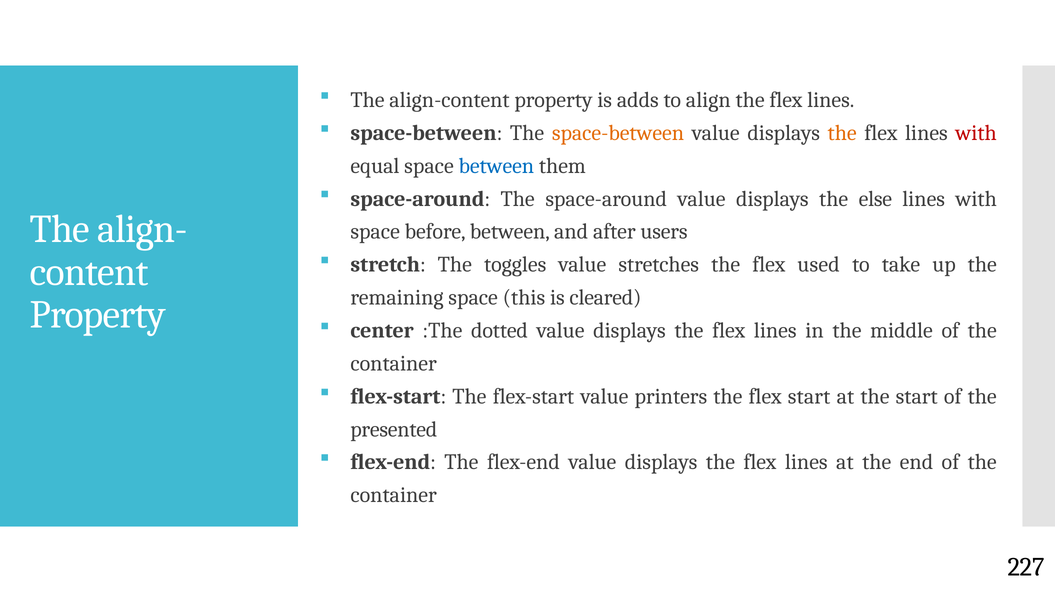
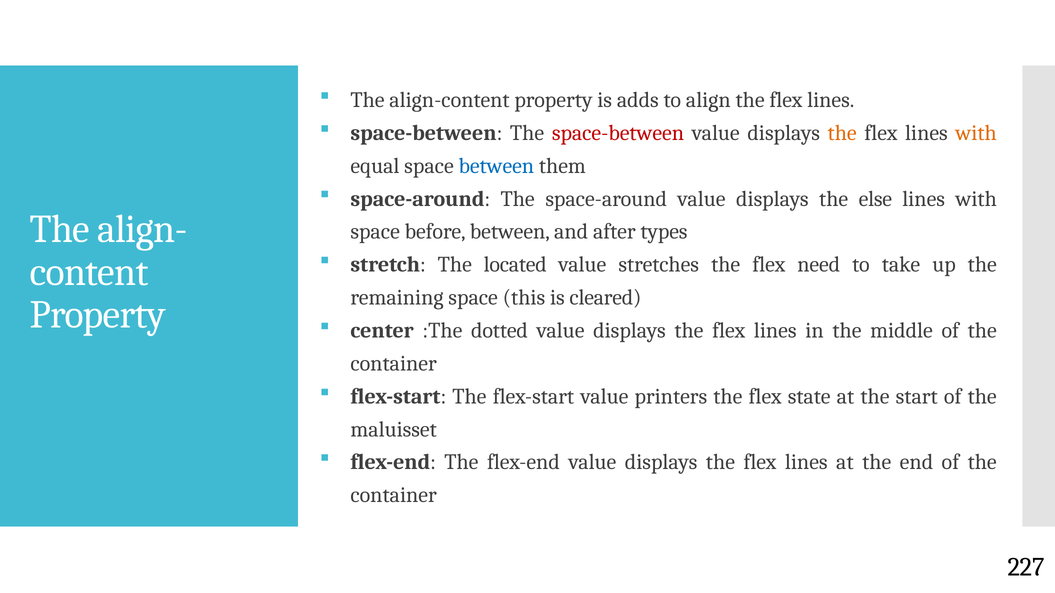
space-between colour: orange -> red (618, 133)
with colour: red -> orange (976, 133)
users: users -> types (664, 232)
toggles: toggles -> located (515, 265)
used: used -> need (819, 265)
flex start: start -> state (809, 397)
presented: presented -> maluisset (394, 430)
